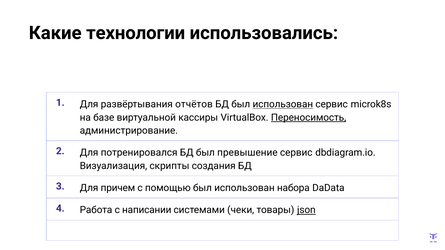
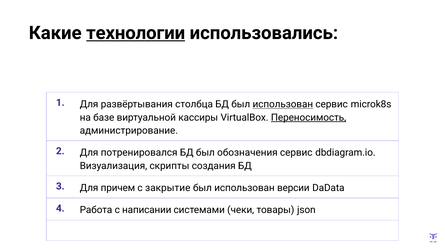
технологии underline: none -> present (136, 33)
отчётов: отчётов -> столбца (194, 104)
превышение: превышение -> обозначения (247, 153)
помощью: помощью -> закрытие (168, 188)
набора: набора -> версии (293, 188)
json underline: present -> none (306, 210)
